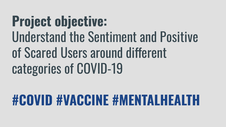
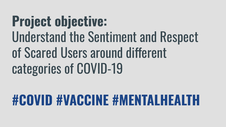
Positive: Positive -> Respect (179, 38)
